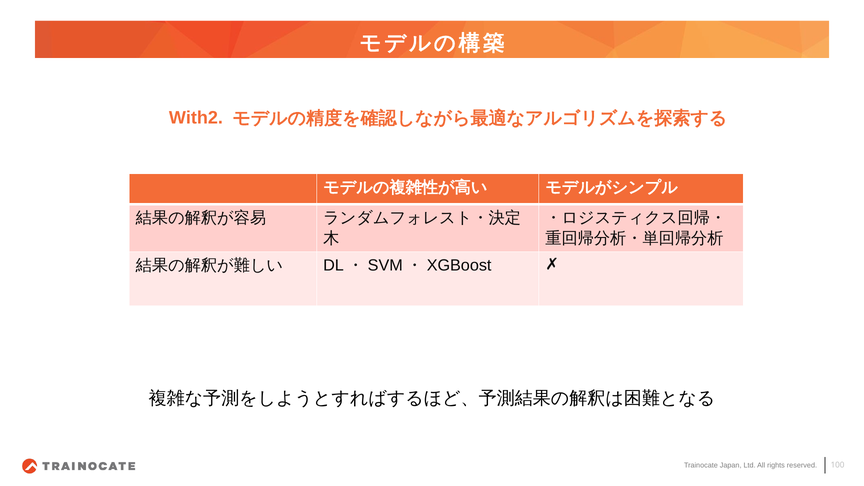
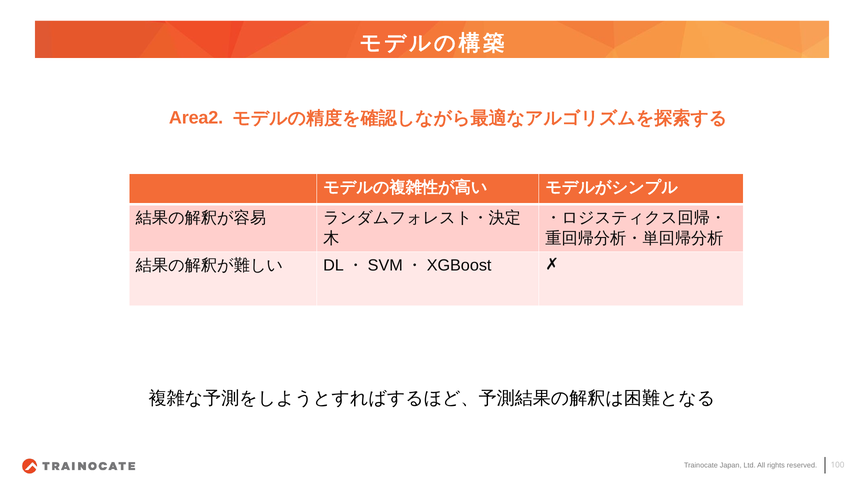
With2: With2 -> Area2 (196, 118)
